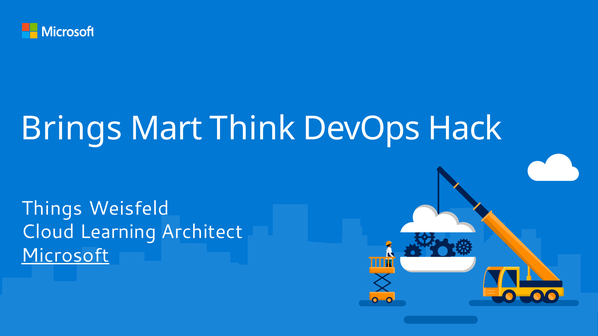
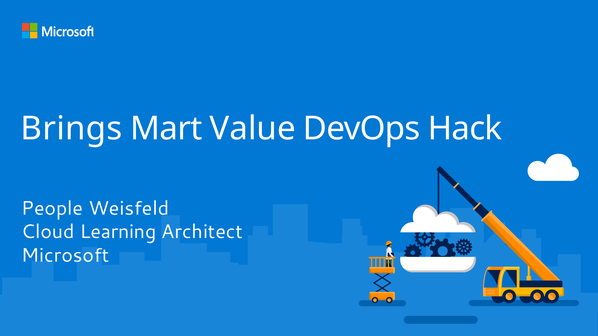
Think: Think -> Value (253, 129)
Things: Things -> People (52, 209)
Microsoft underline: present -> none (65, 256)
